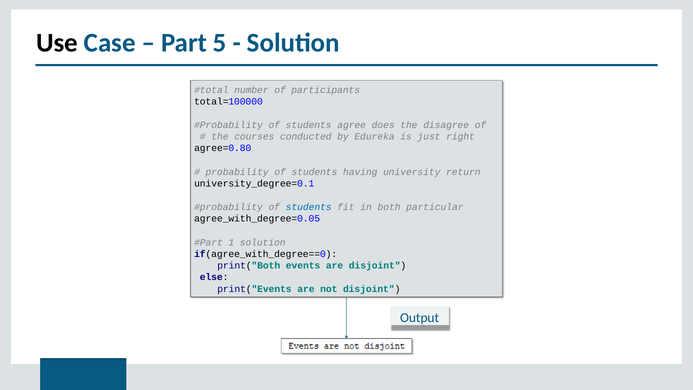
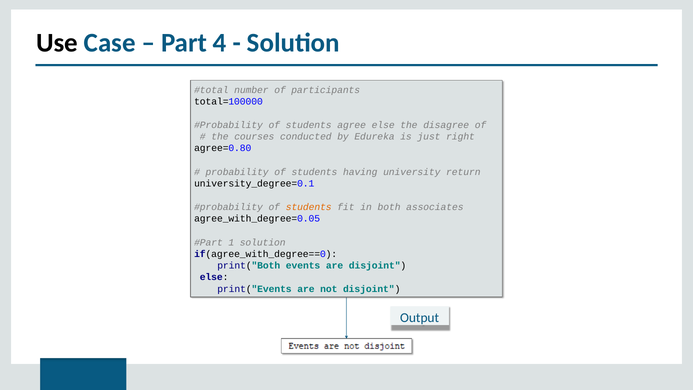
5: 5 -> 4 (220, 43)
agree does: does -> else (383, 125)
students colour: blue -> orange (309, 207)
particular: particular -> associates (435, 207)
